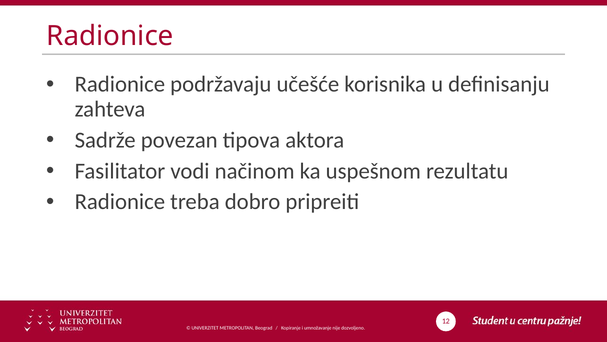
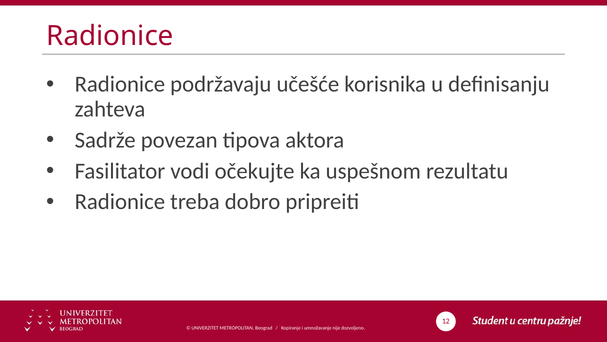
načinom: načinom -> očekujte (255, 171)
